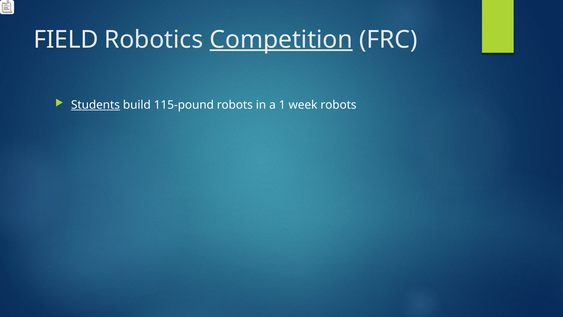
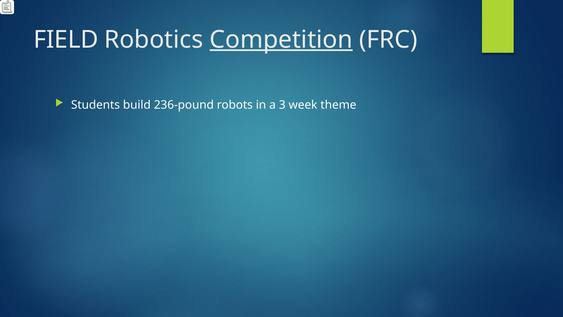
Students underline: present -> none (95, 105)
115-pound: 115-pound -> 236-pound (184, 105)
1: 1 -> 3 (282, 105)
week robots: robots -> theme (338, 105)
